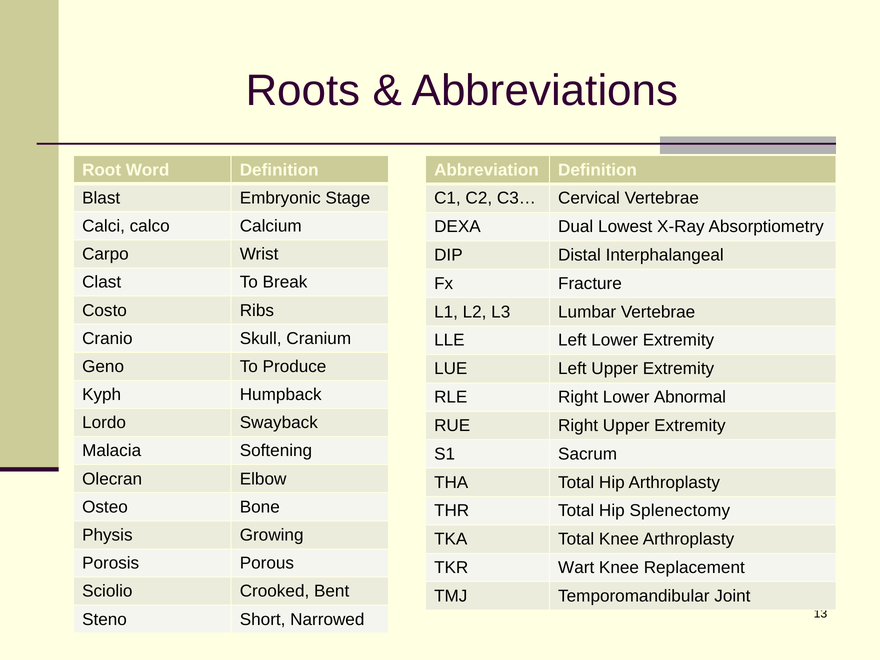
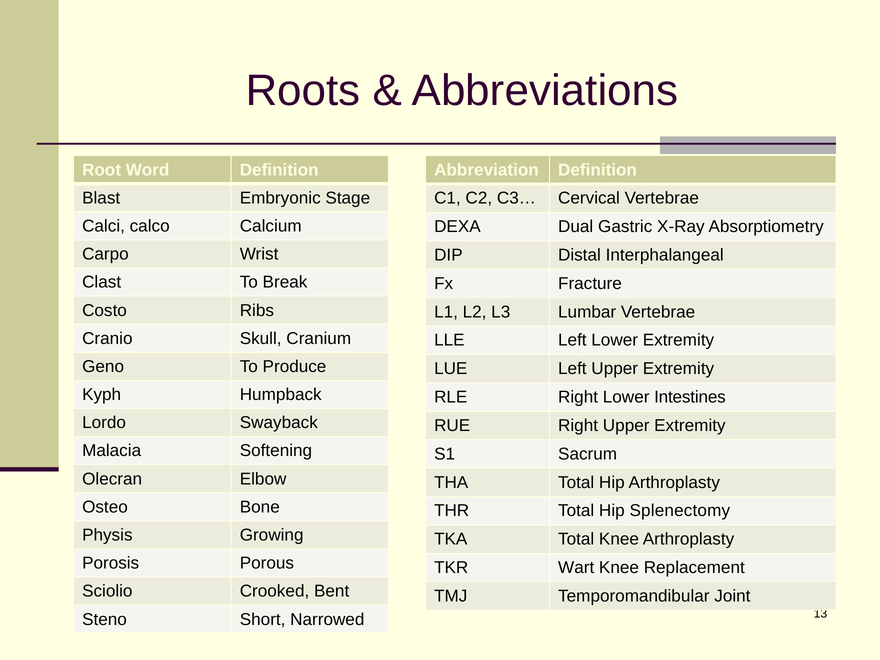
Lowest: Lowest -> Gastric (625, 227)
Abnormal: Abnormal -> Intestines (690, 397)
